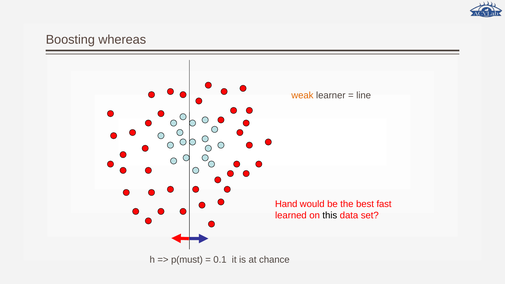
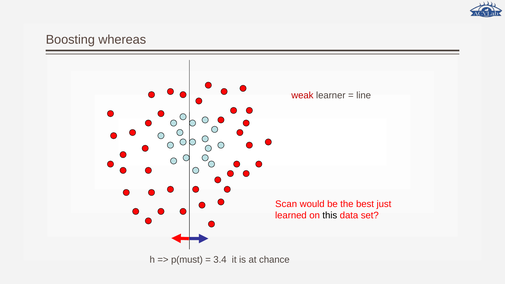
weak colour: orange -> red (302, 95)
Hand: Hand -> Scan (286, 204)
fast: fast -> just (384, 204)
0.1: 0.1 -> 3.4 (220, 260)
